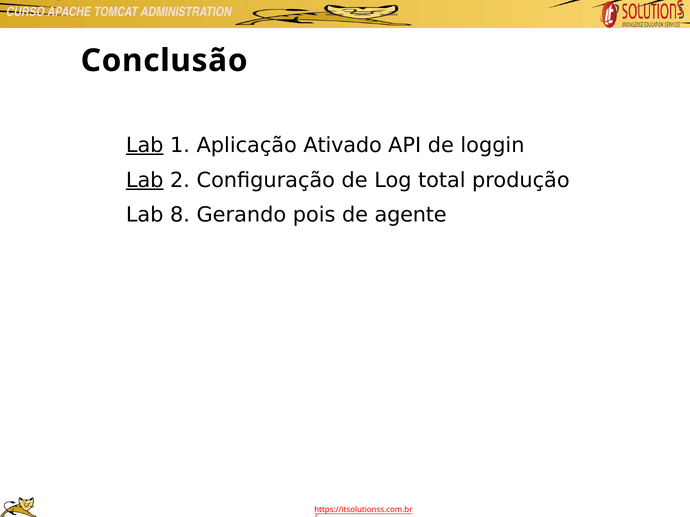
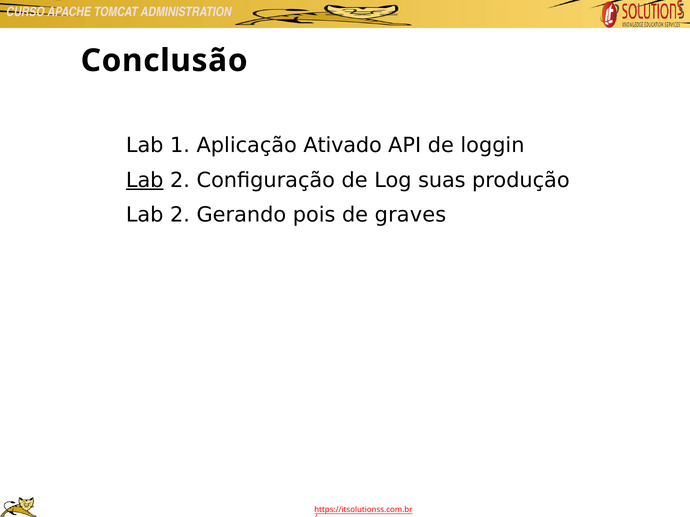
Lab underline: present -> none (145, 145)
total: total -> suas (442, 180)
8: 8 -> 2 (180, 215)
agente: agente -> graves (410, 215)
